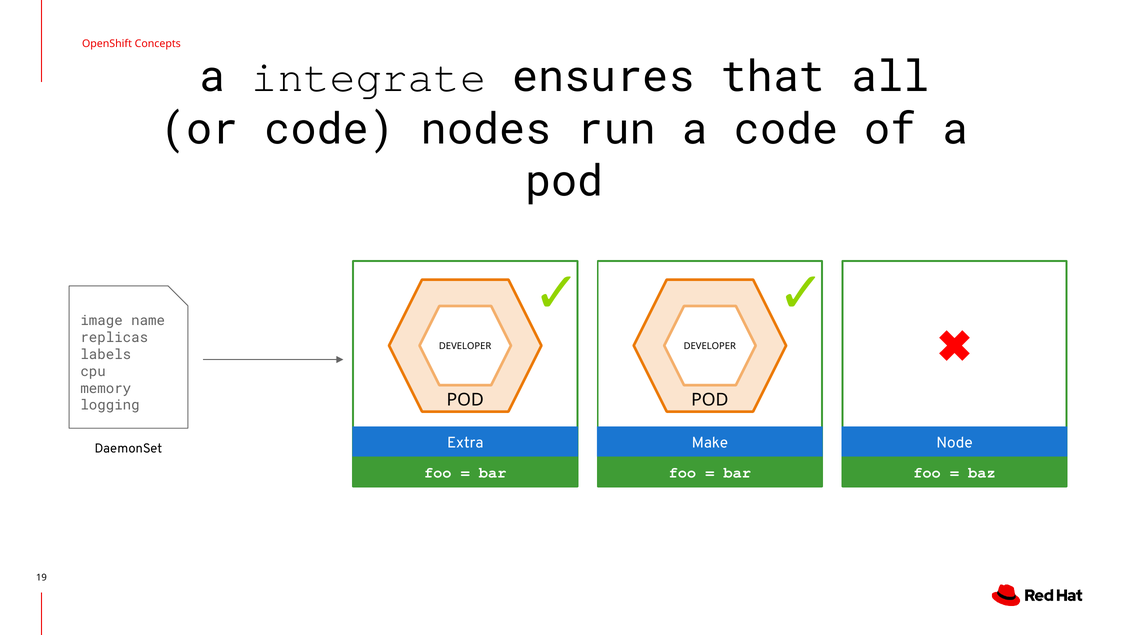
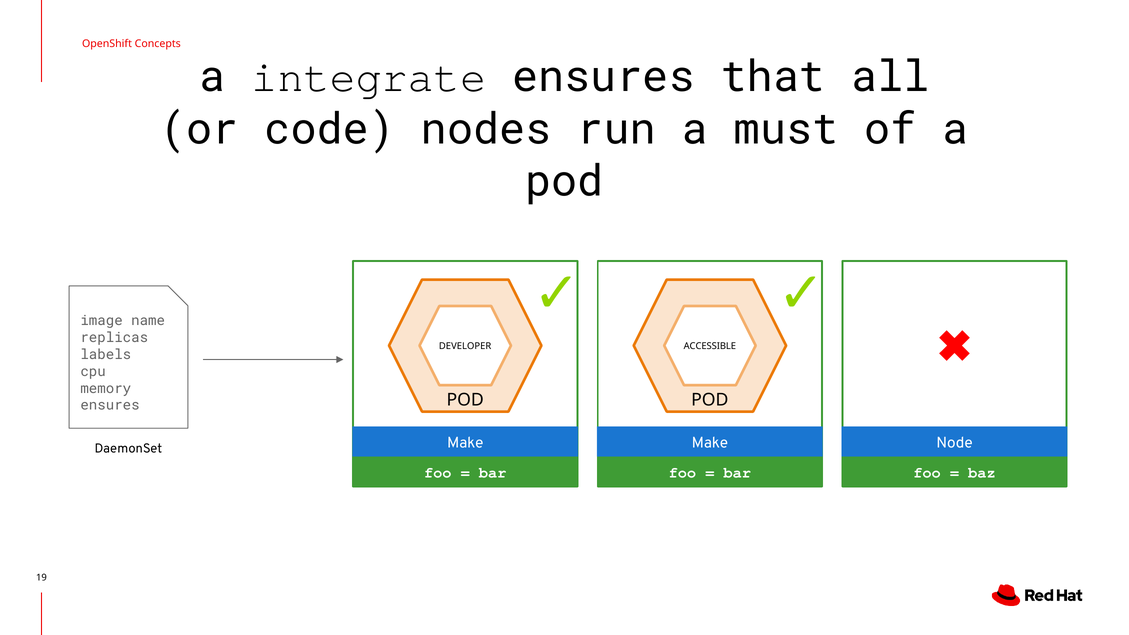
a code: code -> must (786, 129)
DEVELOPER: DEVELOPER -> ACCESSIBLE (710, 346)
logging: logging -> ensures (110, 405)
Extra: Extra -> Make (465, 443)
